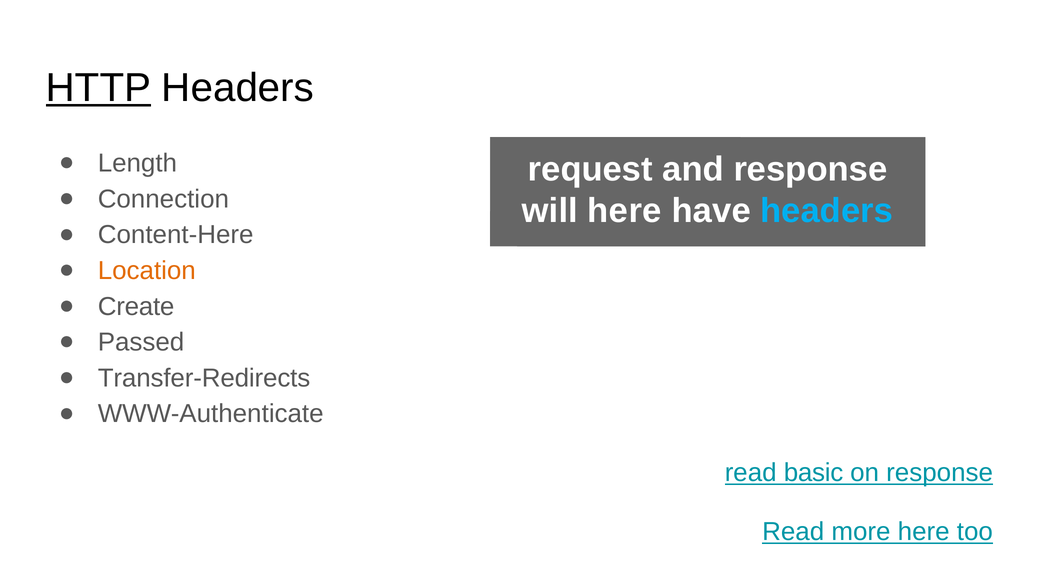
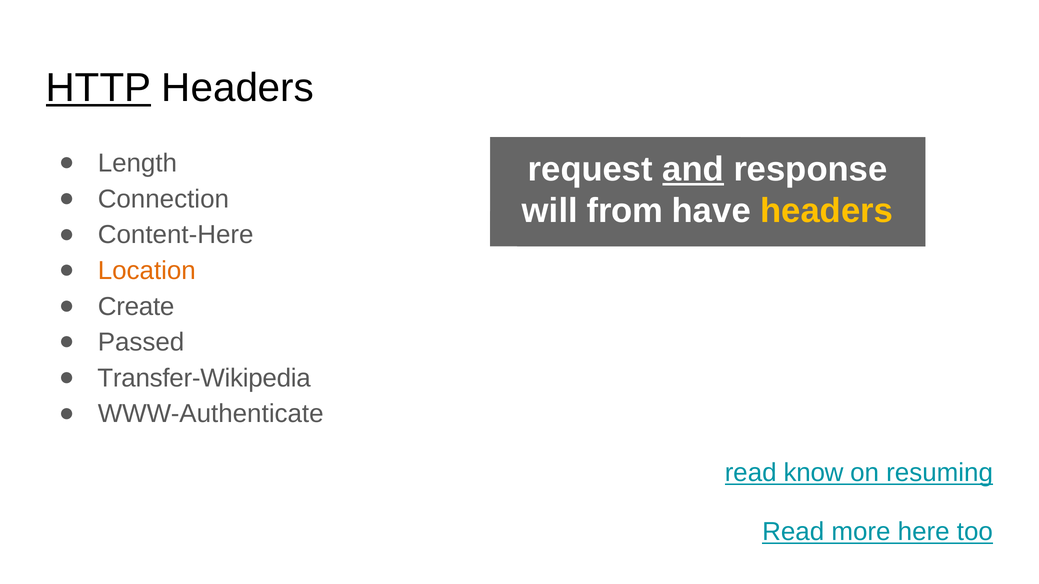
and underline: none -> present (693, 170)
will here: here -> from (625, 211)
headers colour: light blue -> yellow (827, 211)
Transfer-Redirects: Transfer-Redirects -> Transfer-Wikipedia (204, 378)
basic: basic -> know (814, 473)
on response: response -> resuming (940, 473)
